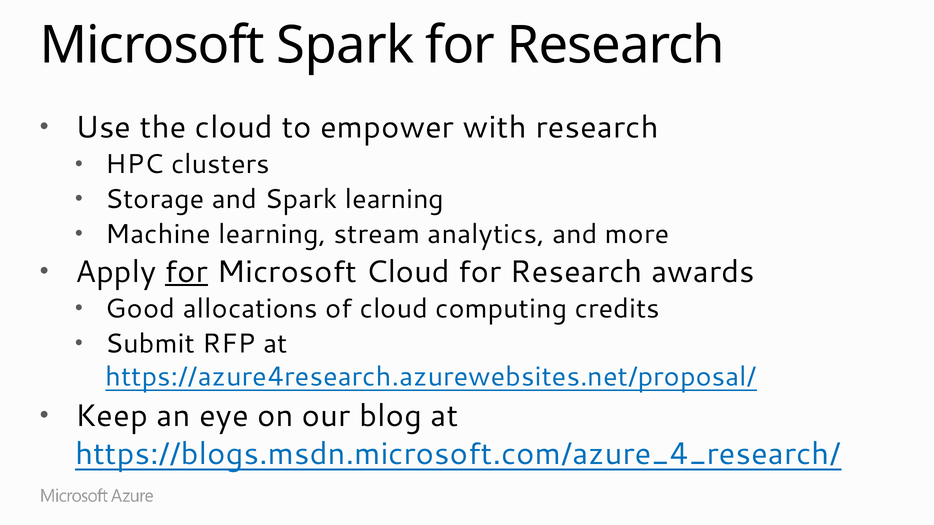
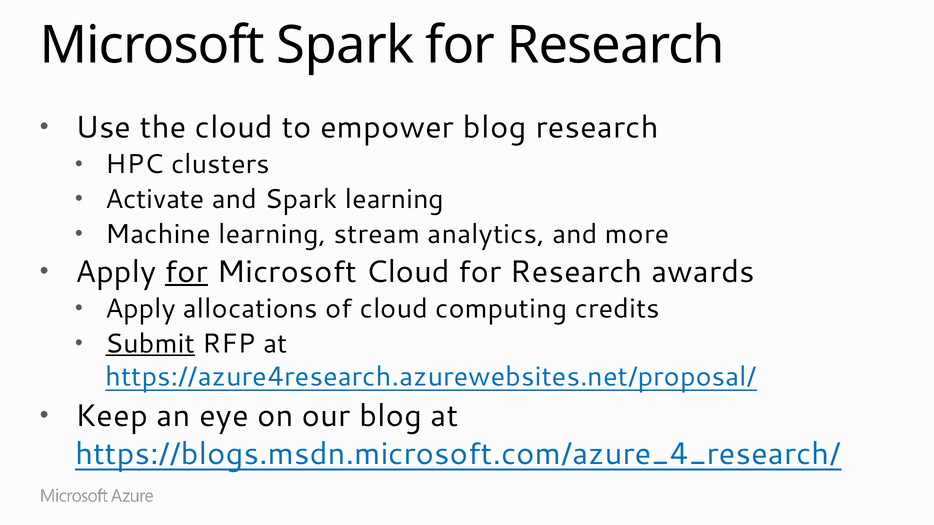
empower with: with -> blog (495, 128)
Storage: Storage -> Activate (155, 199)
Good: Good -> Apply (140, 309)
Submit underline: none -> present (150, 344)
